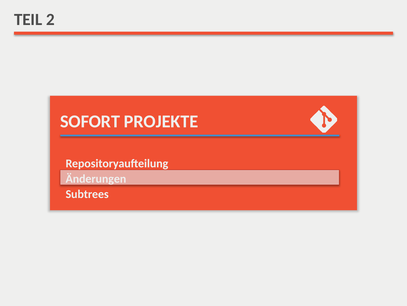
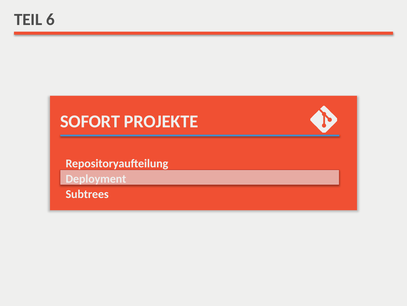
2: 2 -> 6 (50, 20)
Änderungen: Änderungen -> Deployment (96, 179)
